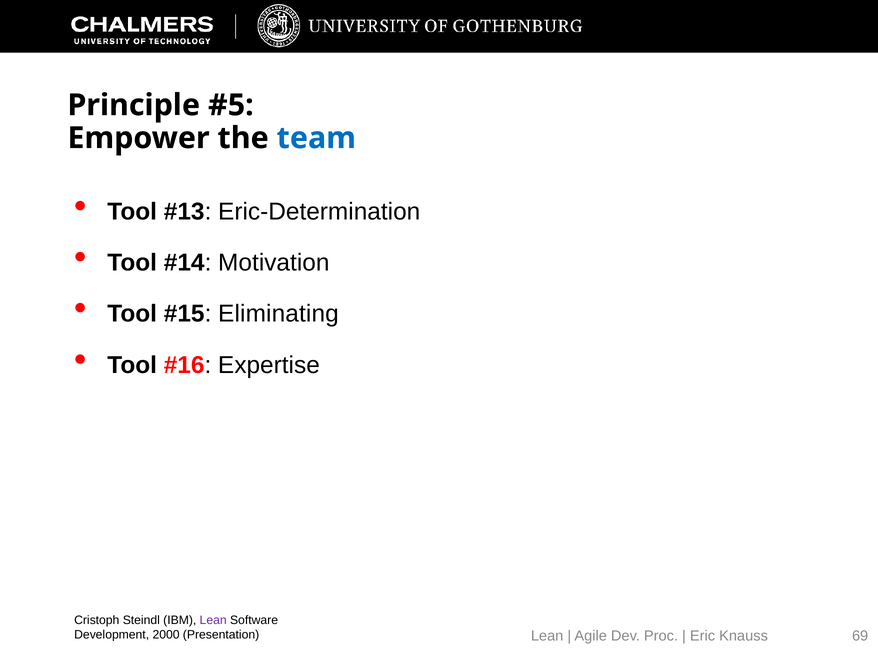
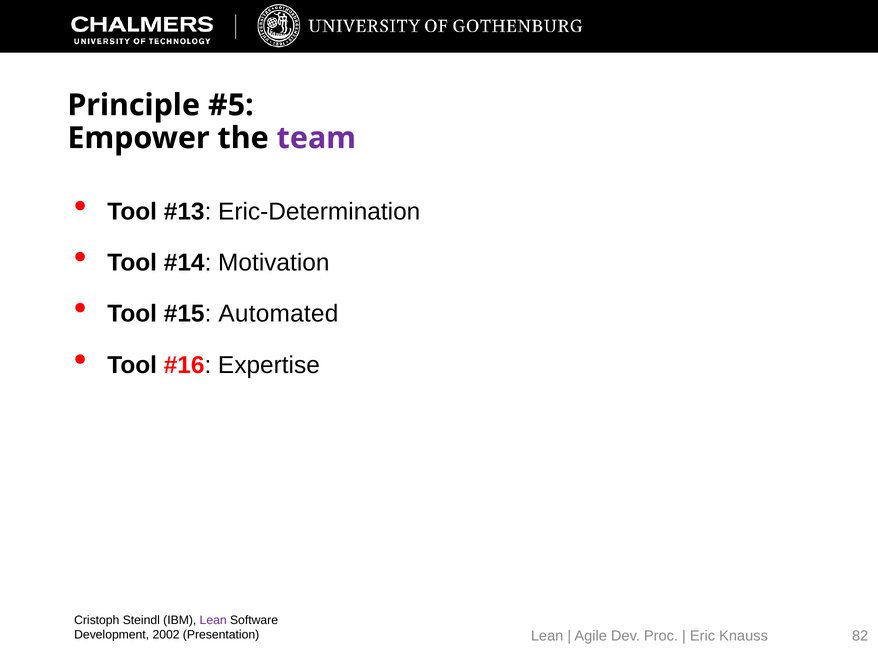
team colour: blue -> purple (316, 138)
Eliminating: Eliminating -> Automated (278, 314)
2000: 2000 -> 2002 (166, 635)
69: 69 -> 82 (860, 636)
